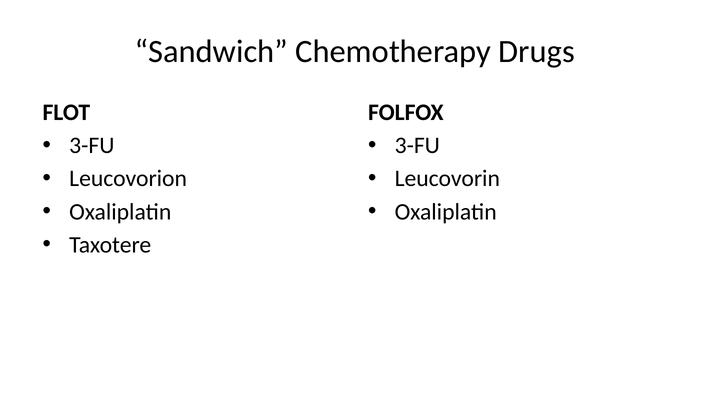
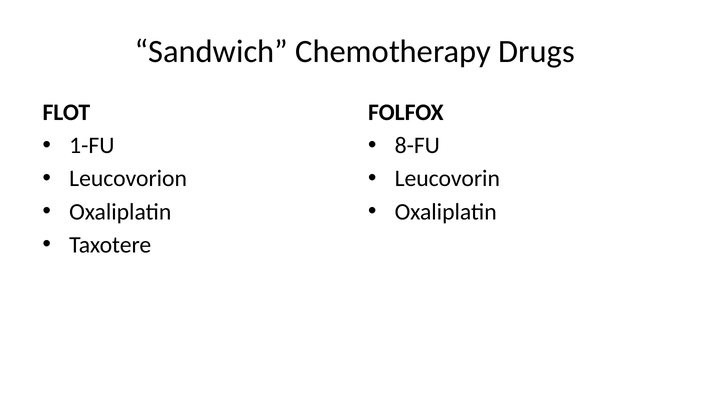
3-FU: 3-FU -> 1-FU (92, 146)
3-FU: 3-FU -> 8-FU (417, 146)
